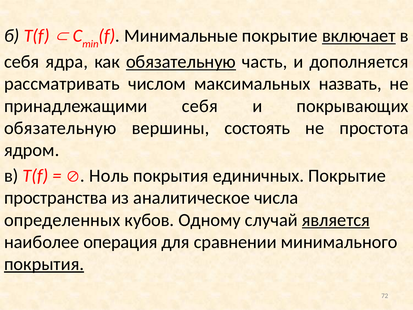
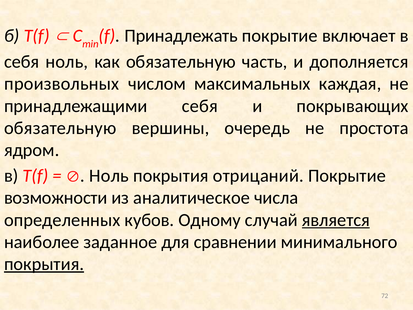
Минимальные: Минимальные -> Принадлежать (181, 36)
включает underline: present -> none (359, 36)
себя ядра: ядра -> ноль (67, 62)
обязательную underline: present -> none (181, 62)
рассматривать: рассматривать -> произвольных (62, 84)
назвать: назвать -> каждая (350, 84)
состоять: состоять -> очередь (257, 128)
единичных: единичных -> отрицаний (258, 176)
пространства: пространства -> возможности (56, 198)
операция: операция -> заданное (120, 242)
